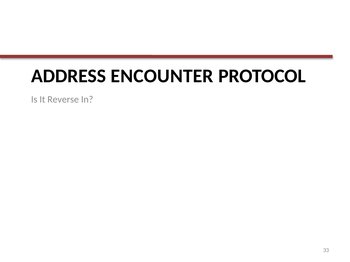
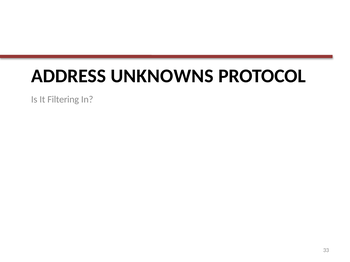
ENCOUNTER: ENCOUNTER -> UNKNOWNS (162, 76)
Reverse: Reverse -> Filtering (63, 100)
